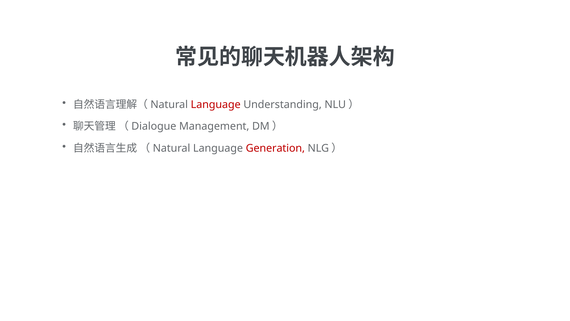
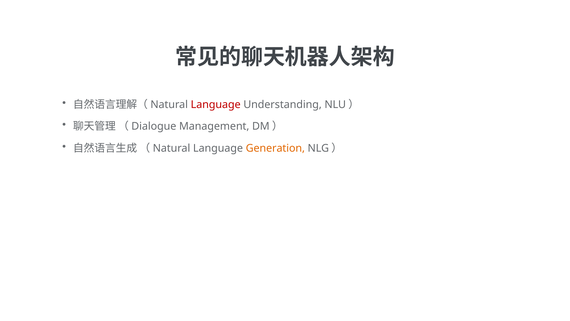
Generation colour: red -> orange (275, 148)
